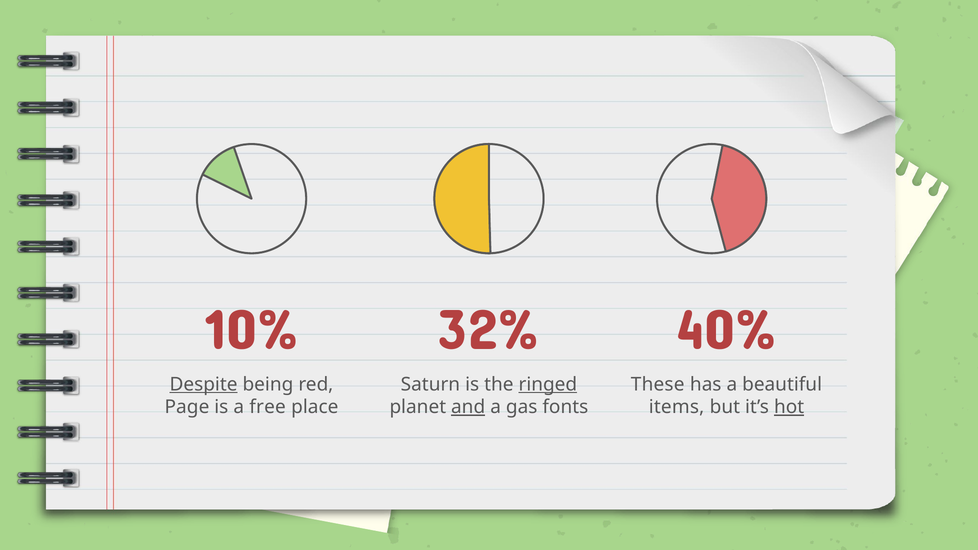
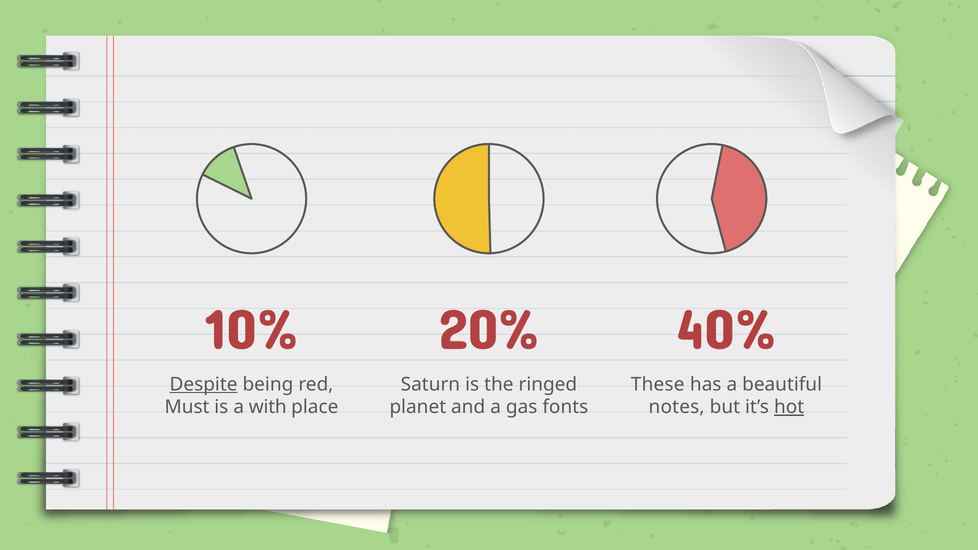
32%: 32% -> 20% (489, 330)
ringed underline: present -> none (548, 384)
Page: Page -> Must (187, 407)
free: free -> with (268, 407)
and underline: present -> none (468, 407)
items: items -> notes (677, 407)
